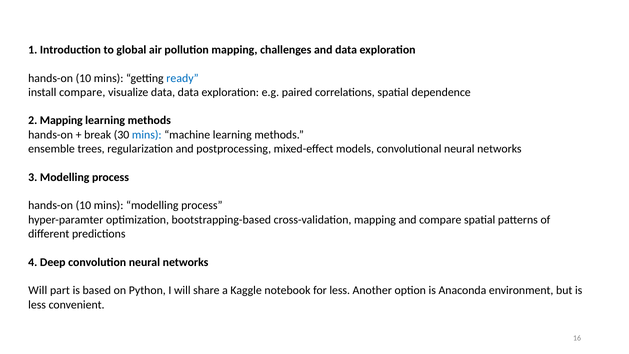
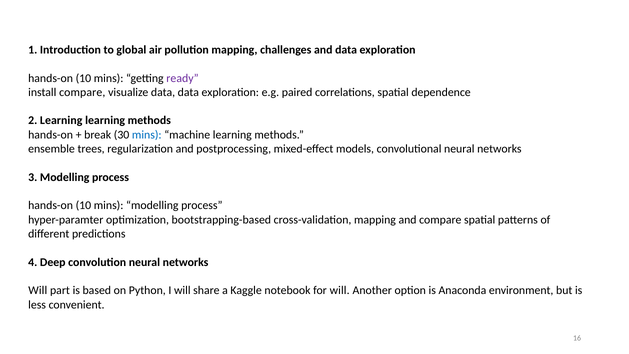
ready colour: blue -> purple (182, 78)
2 Mapping: Mapping -> Learning (61, 121)
for less: less -> will (340, 290)
